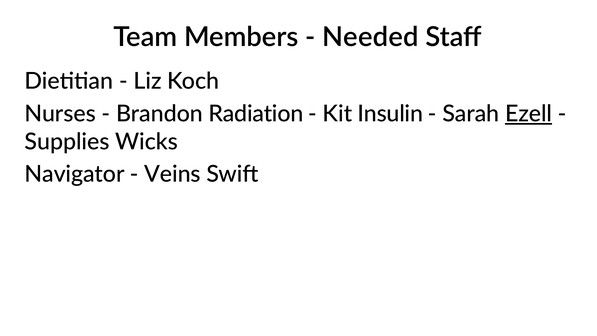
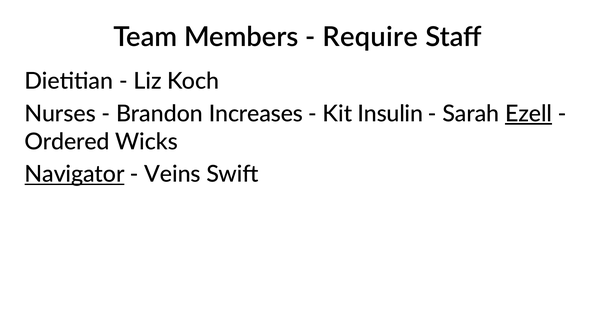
Needed: Needed -> Require (370, 37)
Radiation: Radiation -> Increases (256, 114)
Supplies: Supplies -> Ordered (67, 142)
Navigator underline: none -> present (75, 174)
